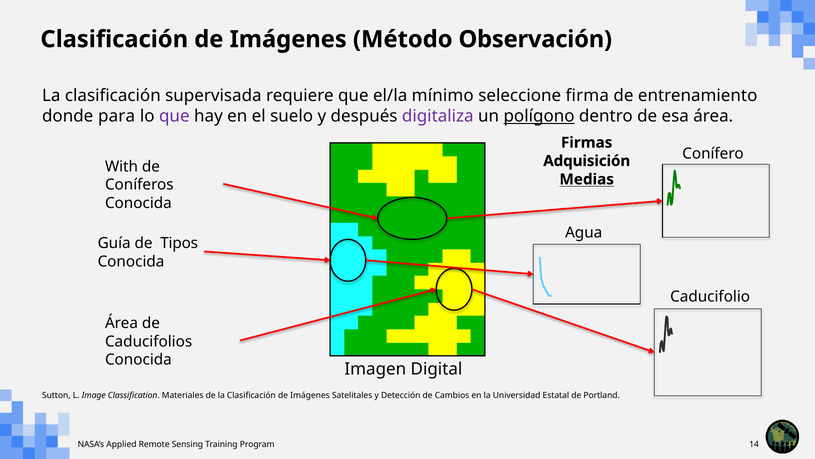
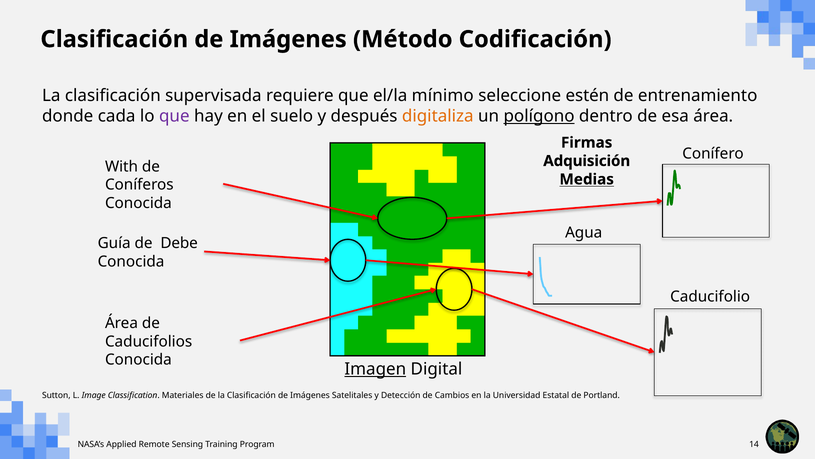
Observación: Observación -> Codificación (535, 39)
firma: firma -> estén (587, 95)
para: para -> cada (117, 116)
digitaliza colour: purple -> orange (438, 116)
Tipos: Tipos -> Debe (179, 243)
Imagen underline: none -> present (375, 369)
